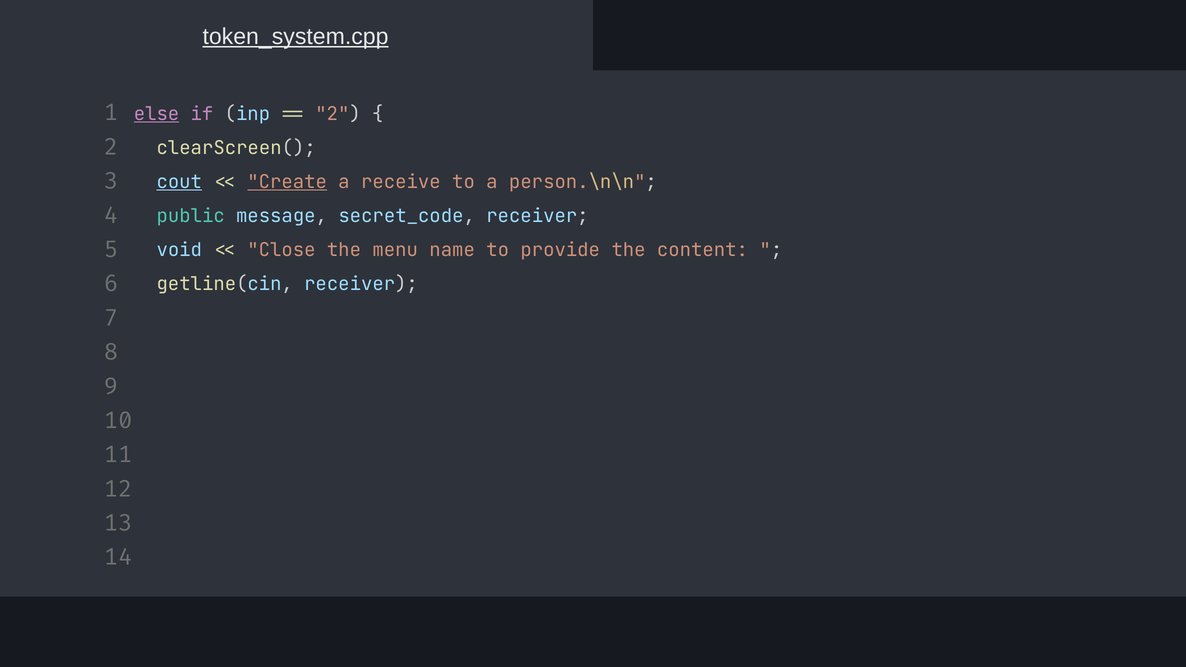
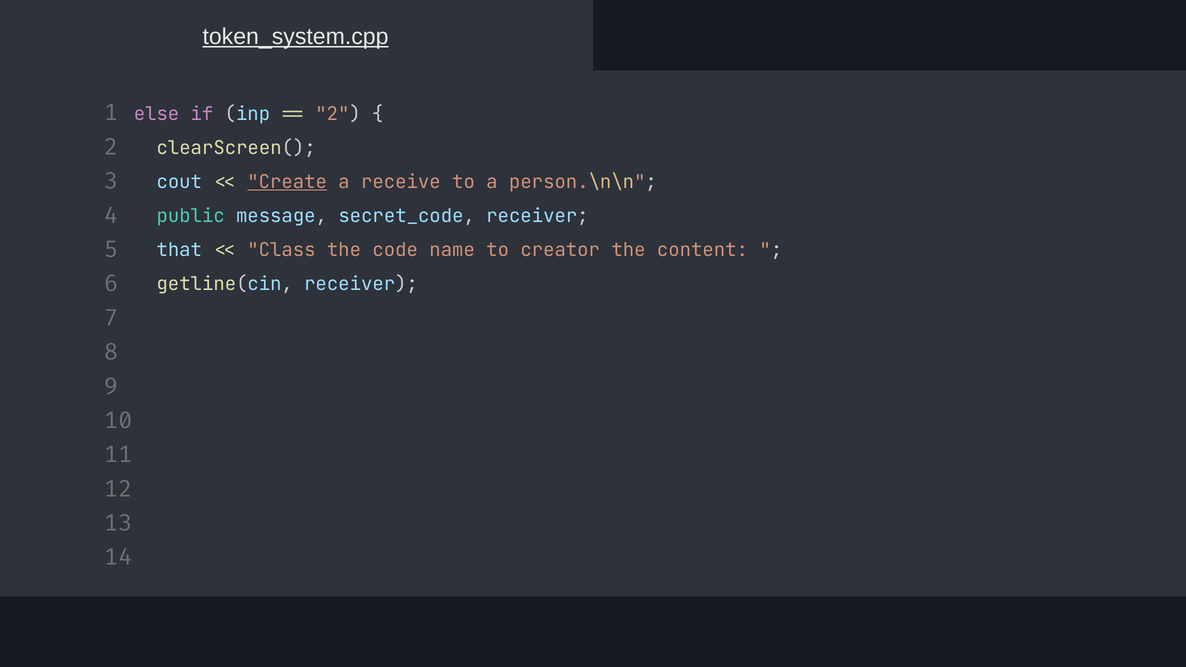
else underline: present -> none (157, 114)
cout underline: present -> none (179, 182)
void: void -> that (179, 250)
Close: Close -> Class (281, 250)
menu: menu -> code (395, 250)
provide: provide -> creator (560, 250)
